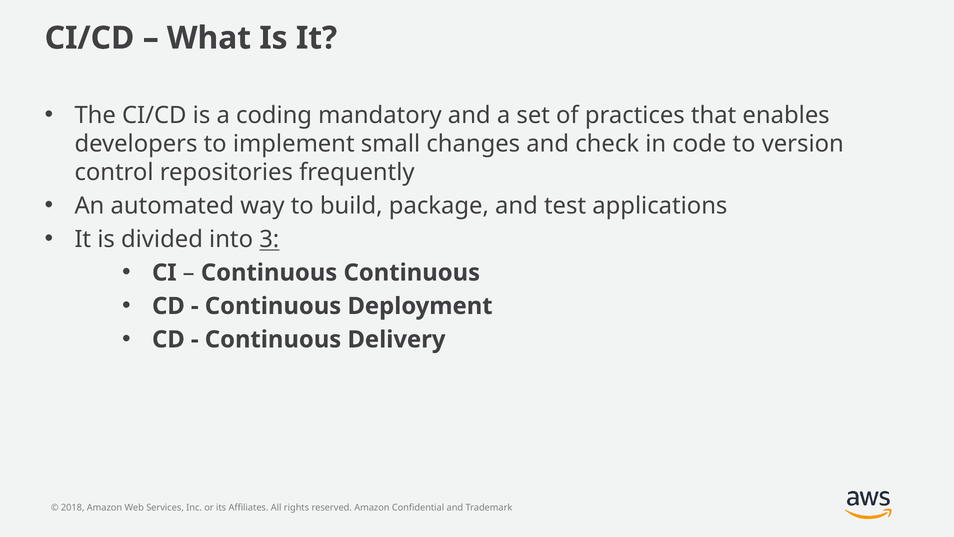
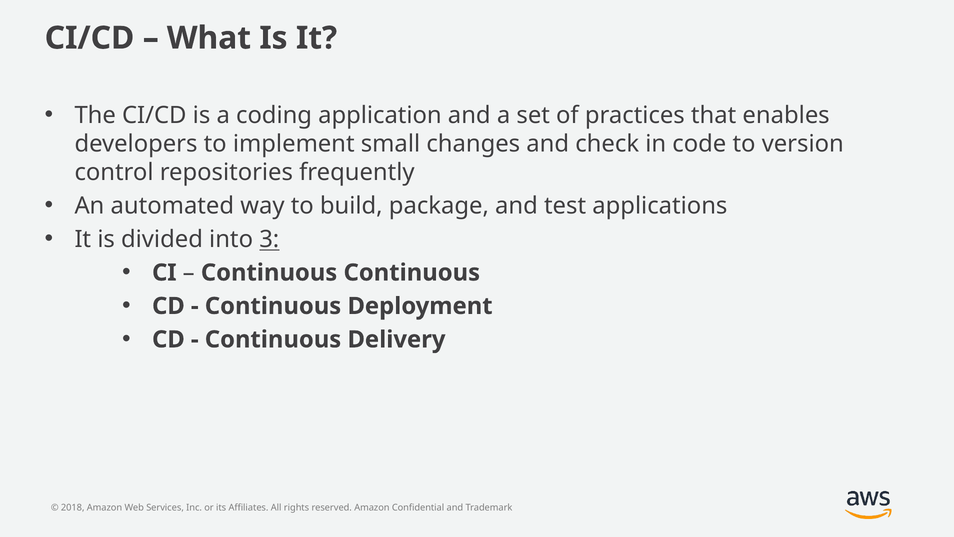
mandatory: mandatory -> application (380, 115)
